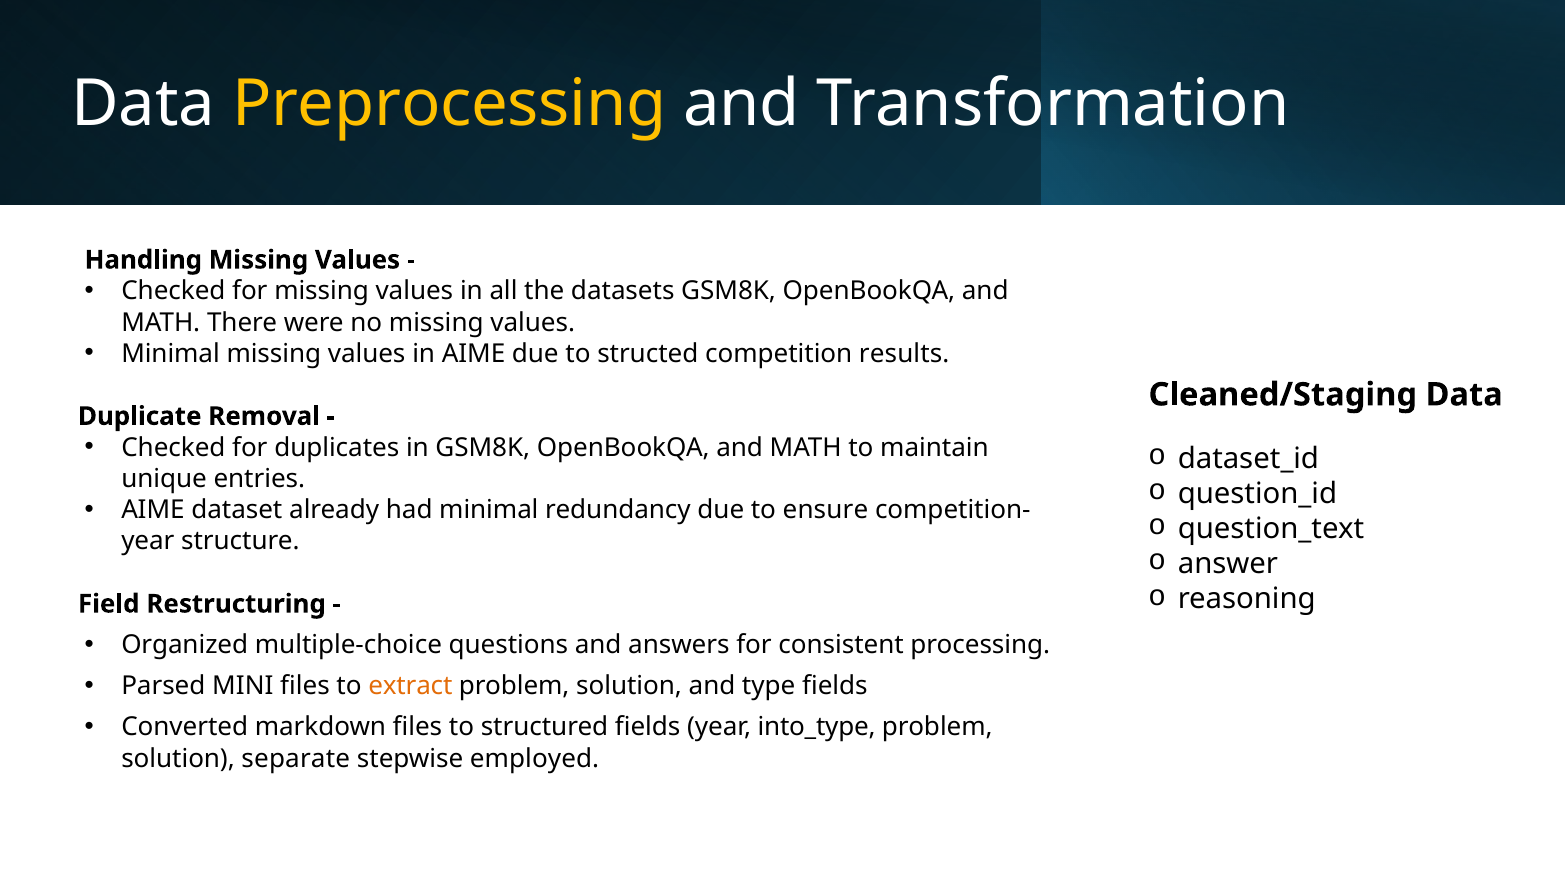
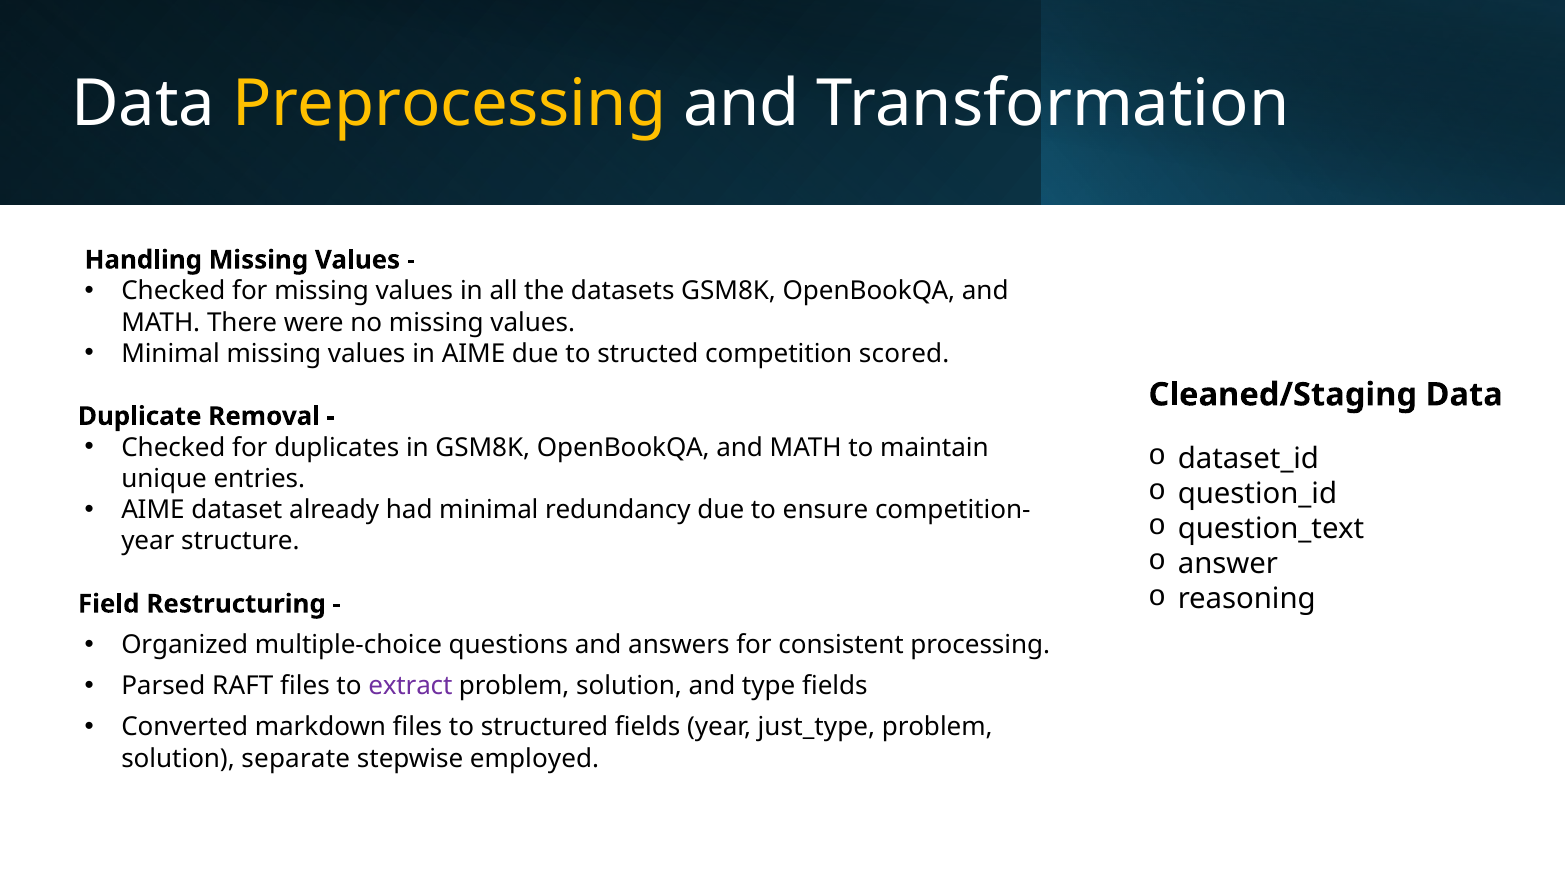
results: results -> scored (904, 354)
MINI: MINI -> RAFT (243, 686)
extract colour: orange -> purple (410, 686)
into_type: into_type -> just_type (816, 727)
